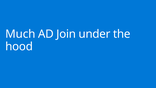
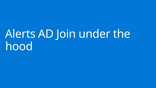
Much: Much -> Alerts (20, 34)
